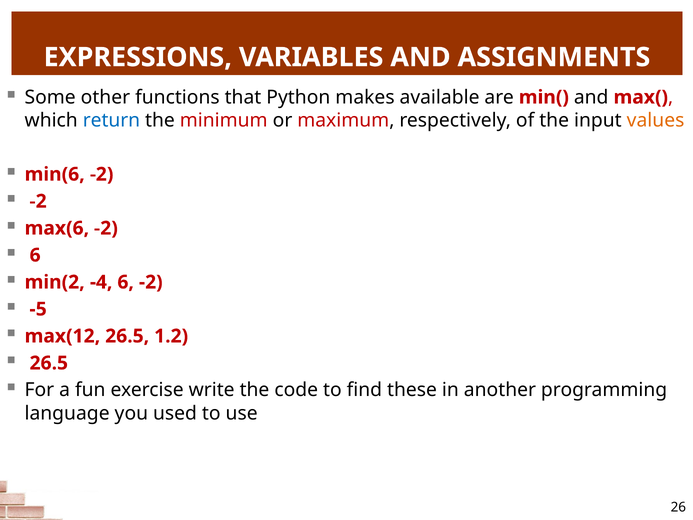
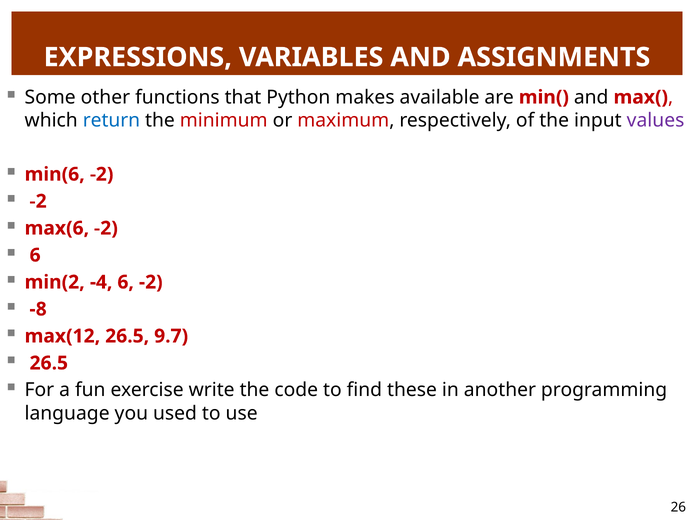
values colour: orange -> purple (656, 120)
-5: -5 -> -8 (38, 309)
1.2: 1.2 -> 9.7 (171, 336)
